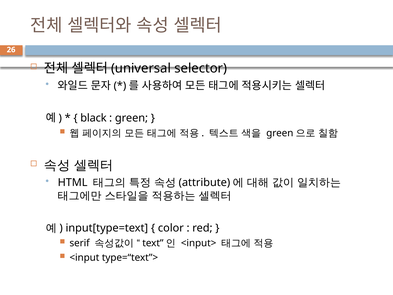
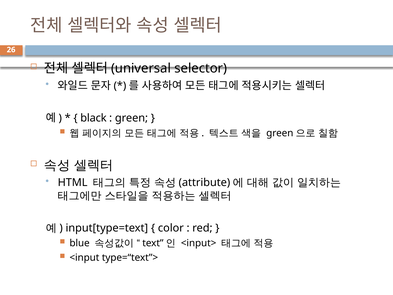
serif: serif -> blue (80, 243)
